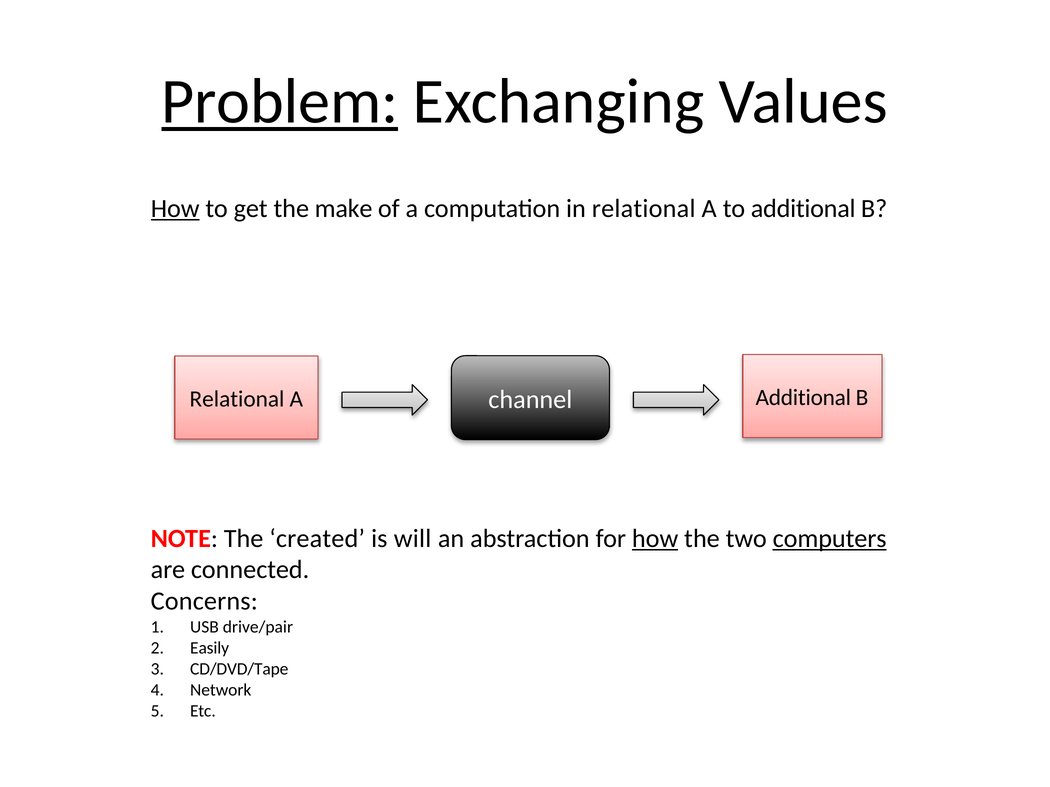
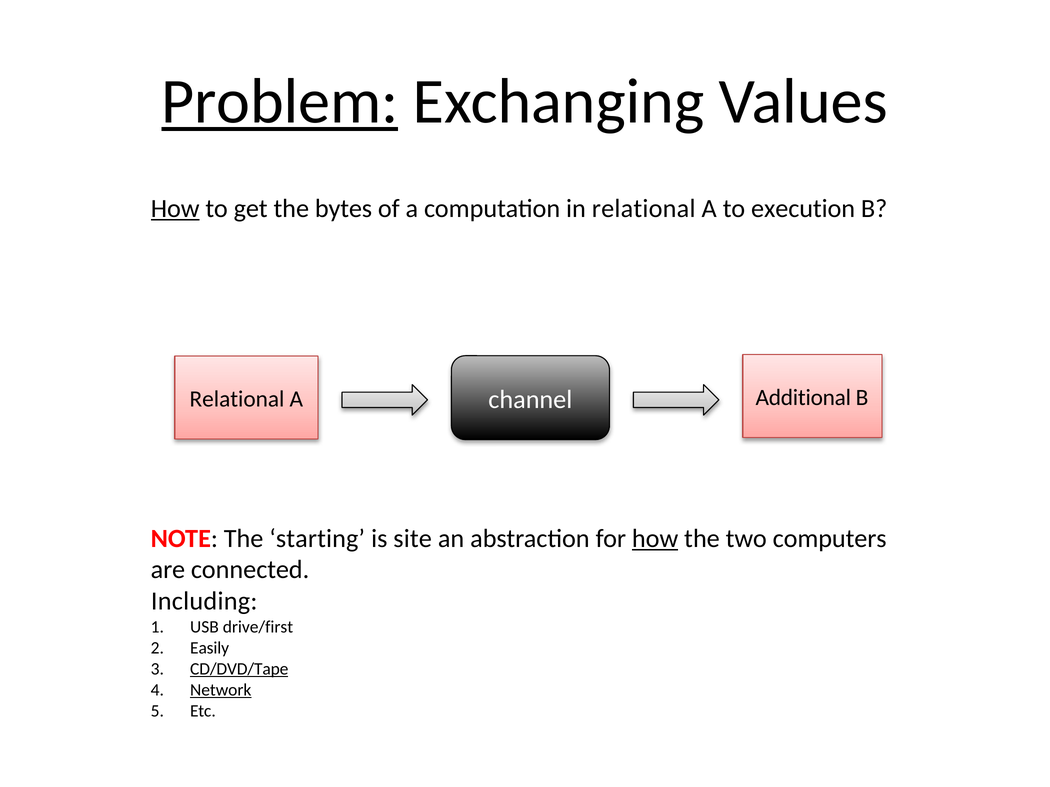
make: make -> bytes (344, 209)
to additional: additional -> execution (803, 209)
created: created -> starting (317, 539)
will: will -> site (413, 539)
computers underline: present -> none (830, 539)
Concerns: Concerns -> Including (204, 602)
drive/pair: drive/pair -> drive/first (258, 627)
CD/DVD/Tape underline: none -> present (239, 669)
Network underline: none -> present (221, 690)
